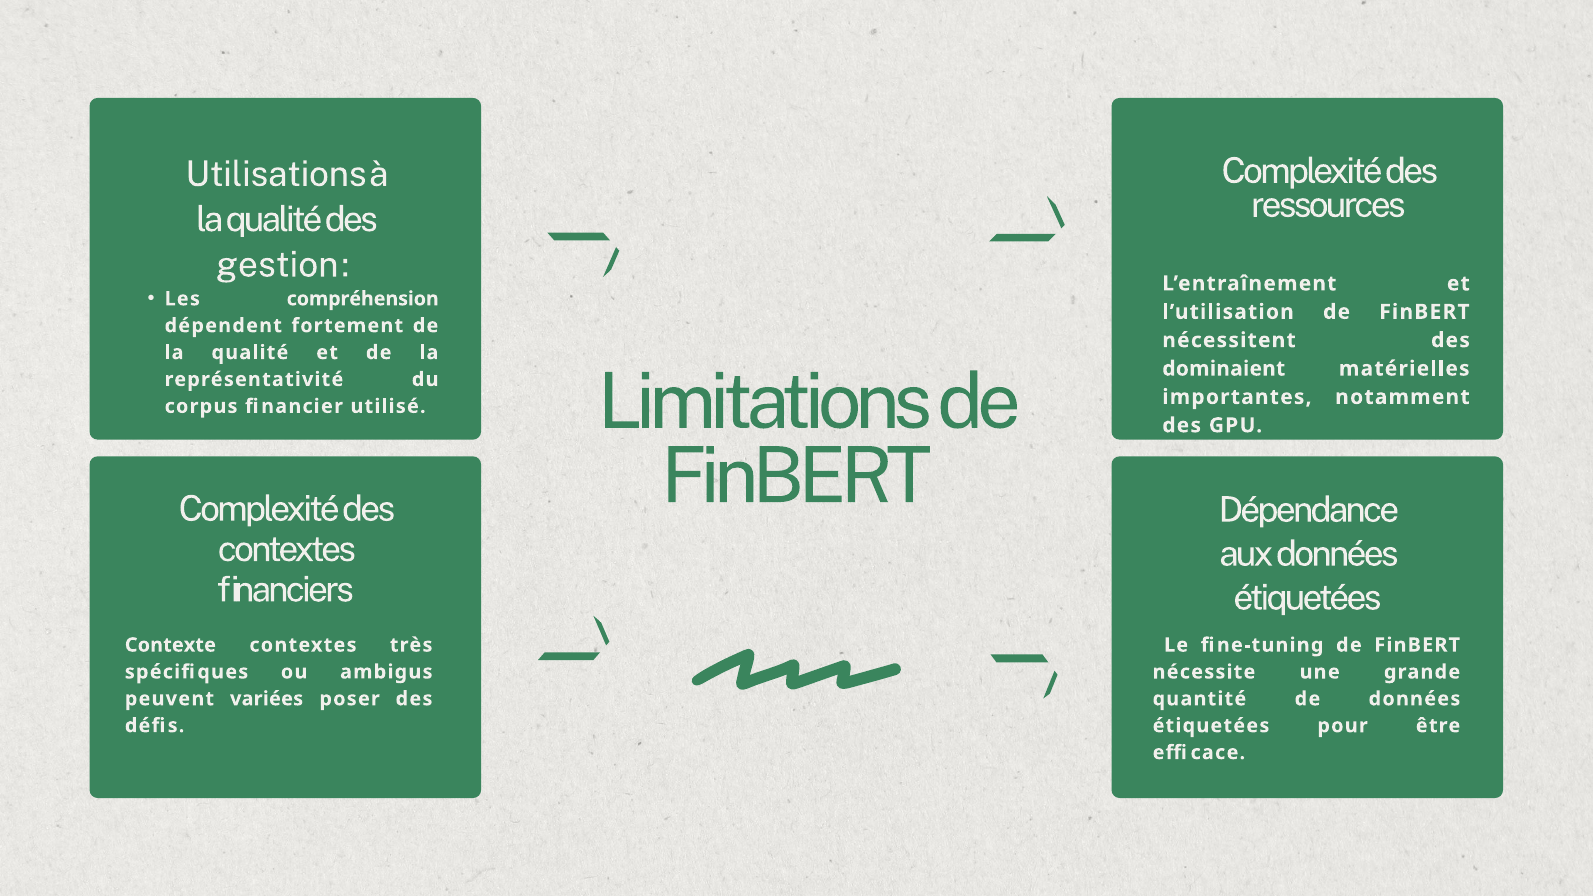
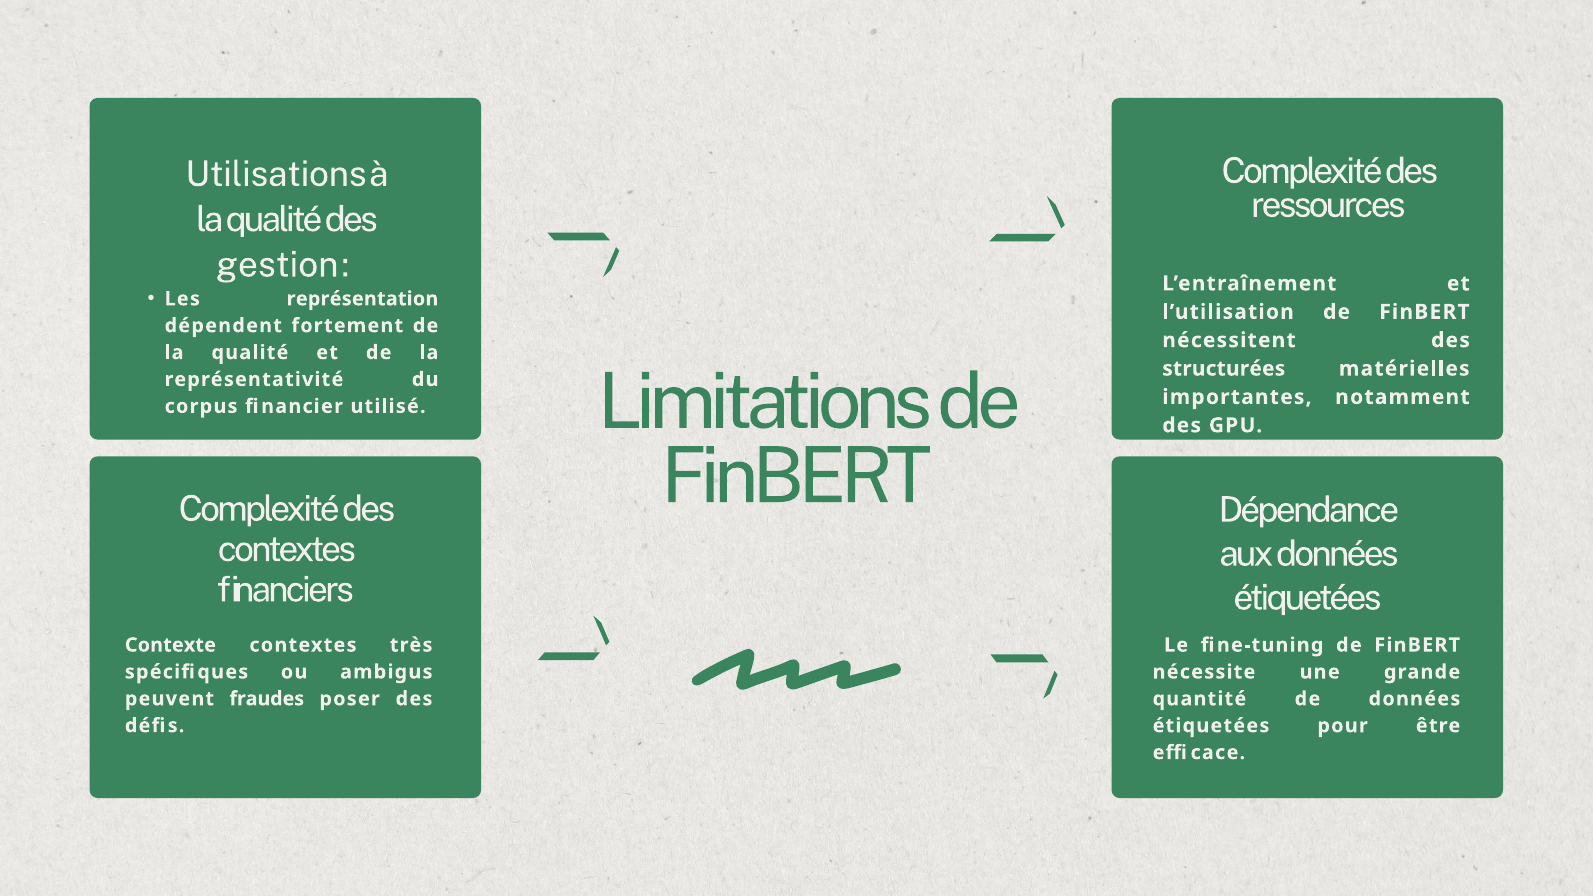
compréhension: compréhension -> représentation (363, 299)
dominaient: dominaient -> structurées (1224, 369)
variées: variées -> fraudes (267, 699)
